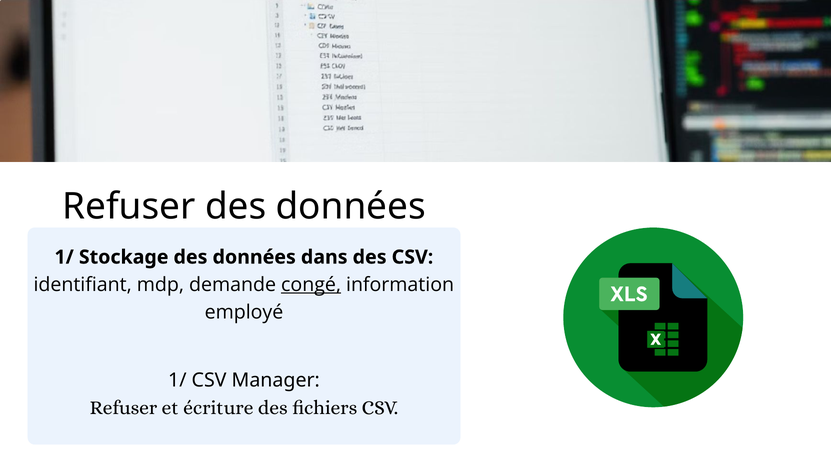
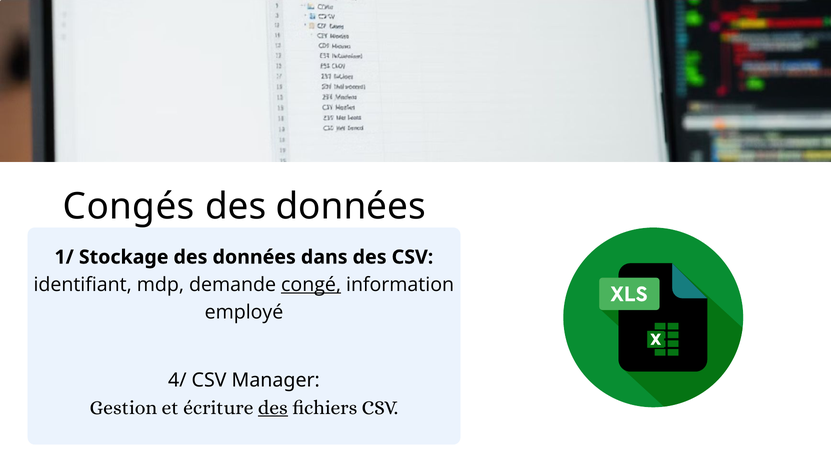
Refuser: Refuser -> Congés (129, 207)
1/: 1/ -> 4/ (177, 380)
Refuser: Refuser -> Gestion (123, 408)
des underline: none -> present (273, 408)
